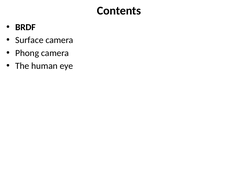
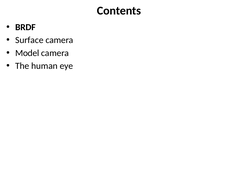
Phong: Phong -> Model (27, 53)
